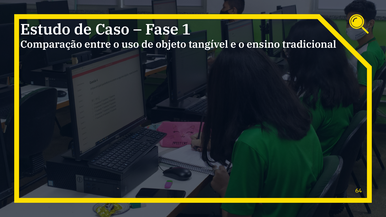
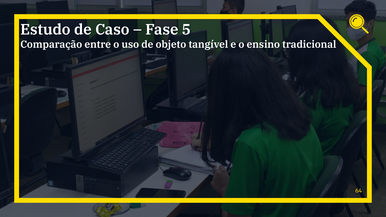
1: 1 -> 5 (186, 30)
